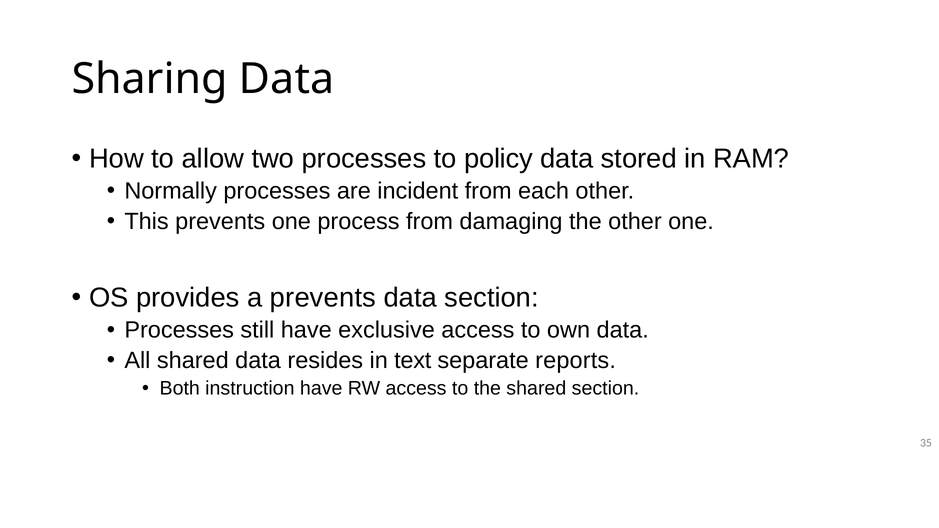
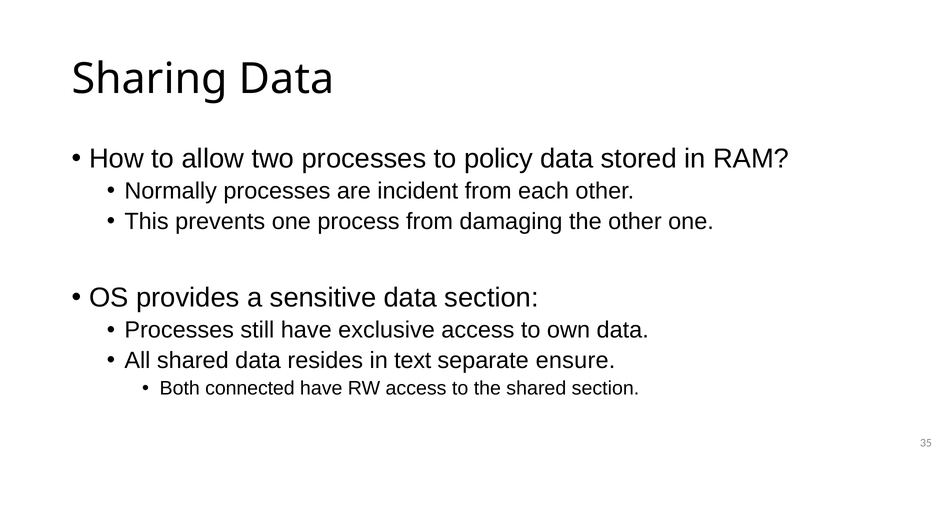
a prevents: prevents -> sensitive (323, 298)
reports: reports -> ensure (576, 361)
instruction: instruction -> connected (250, 389)
